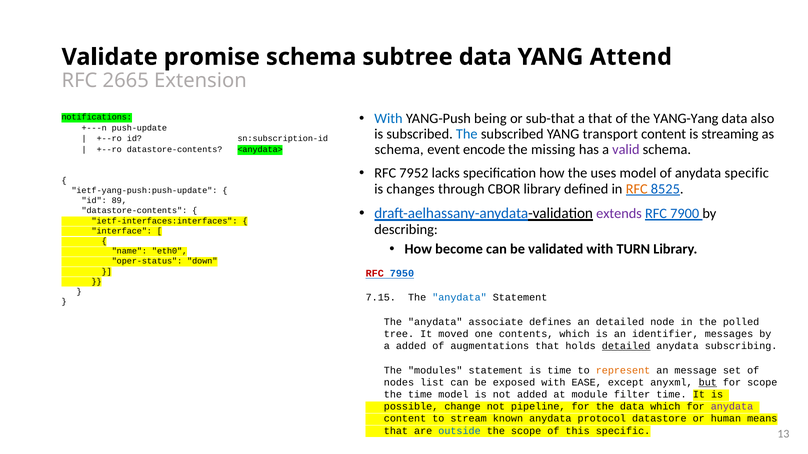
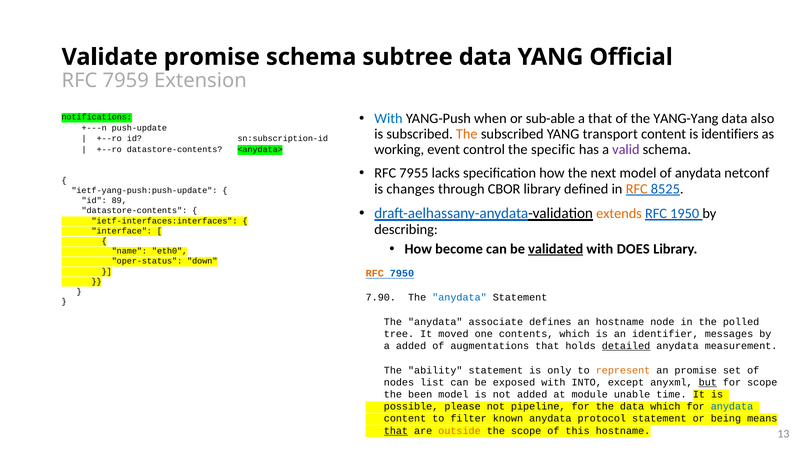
Attend: Attend -> Official (631, 57)
2665: 2665 -> 7959 (126, 81)
being: being -> when (490, 119)
sub-that: sub-that -> sub-able (550, 119)
The colour: blue -> orange (467, 134)
streaming: streaming -> identifiers (730, 134)
schema: schema -> working (399, 149)
encode: encode -> control (484, 149)
missing: missing -> specific (553, 149)
7952: 7952 -> 7955 (414, 173)
uses: uses -> next (603, 173)
anydata specific: specific -> netconf (747, 173)
extends colour: purple -> orange (619, 214)
7900: 7900 -> 1950 (685, 214)
validated underline: none -> present (556, 249)
TURN: TURN -> DOES (633, 249)
RFC colour: red -> orange (375, 274)
7.15: 7.15 -> 7.90 (381, 298)
an detailed: detailed -> hostname (620, 322)
subscribing: subscribing -> measurement (741, 346)
modules: modules -> ability (435, 371)
is time: time -> only (559, 371)
an message: message -> promise (696, 371)
EASE: EASE -> INTO (587, 383)
the time: time -> been (420, 395)
filter: filter -> unable (632, 395)
change: change -> please (463, 407)
anydata colour: purple -> blue (732, 407)
stream: stream -> filter (469, 419)
protocol datastore: datastore -> statement (659, 419)
human: human -> being (726, 419)
that underline: none -> present (396, 431)
outside colour: blue -> orange (460, 431)
this specific: specific -> hostname (623, 431)
